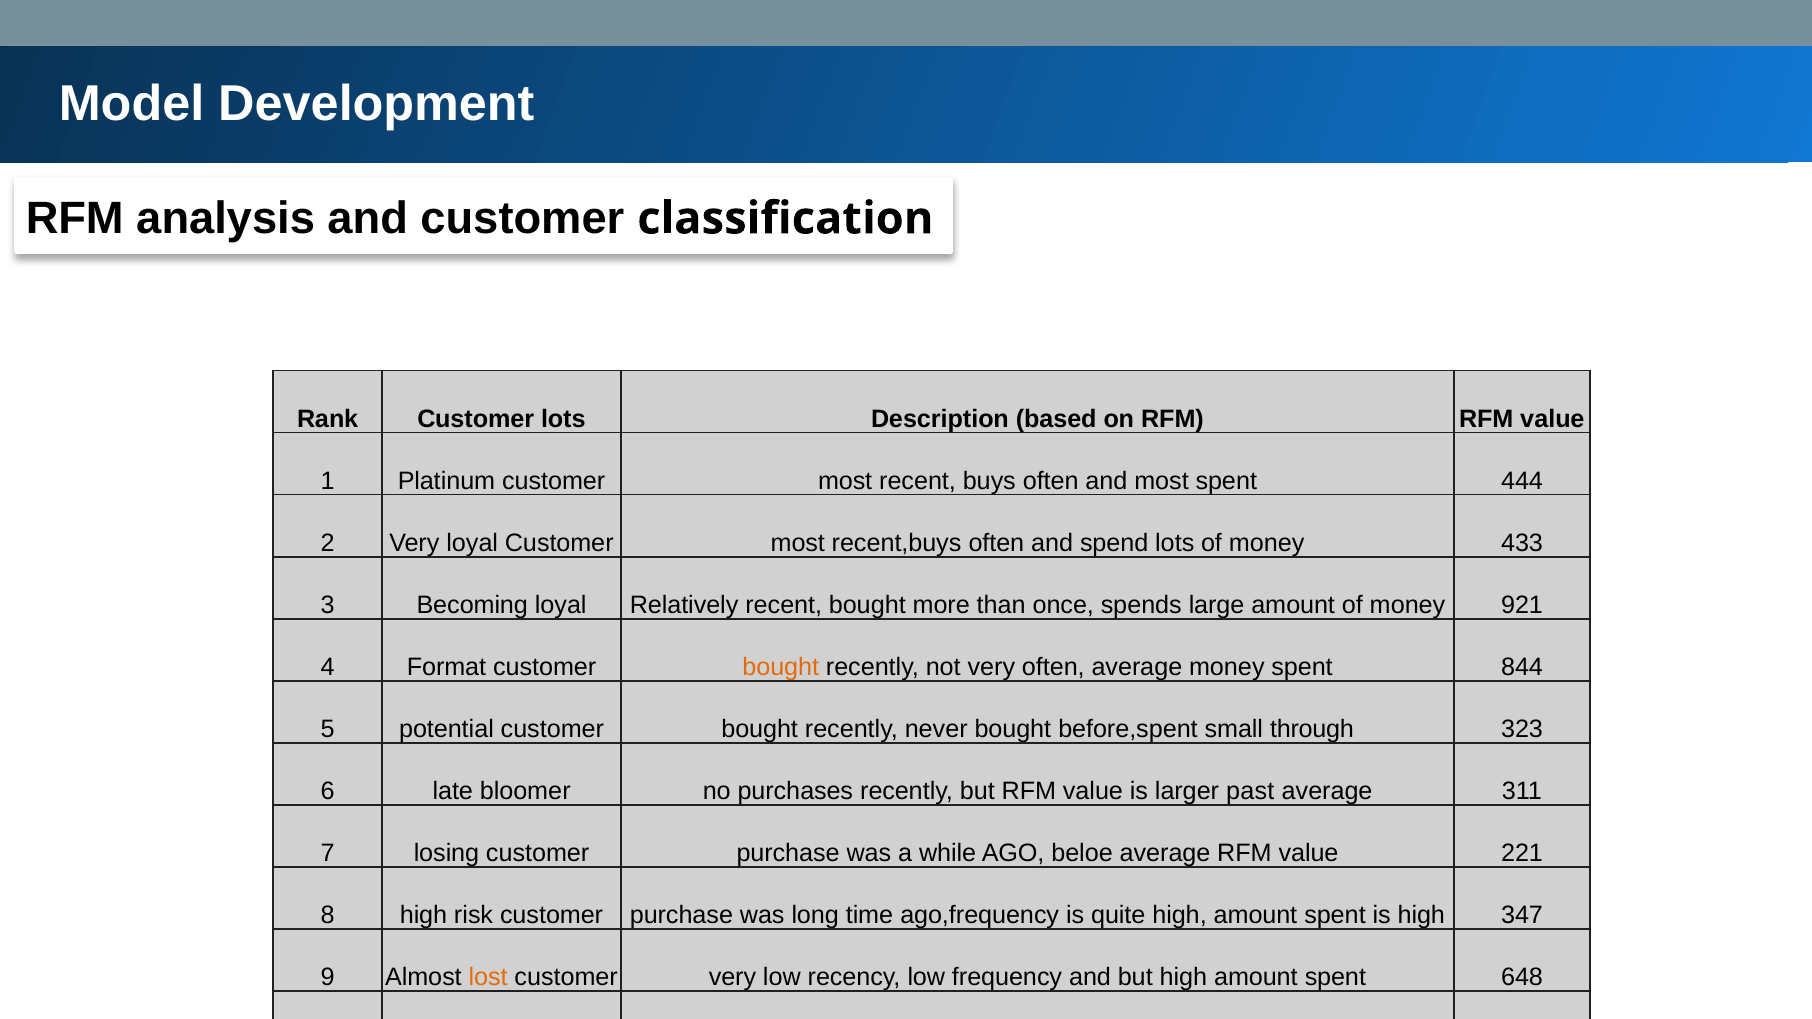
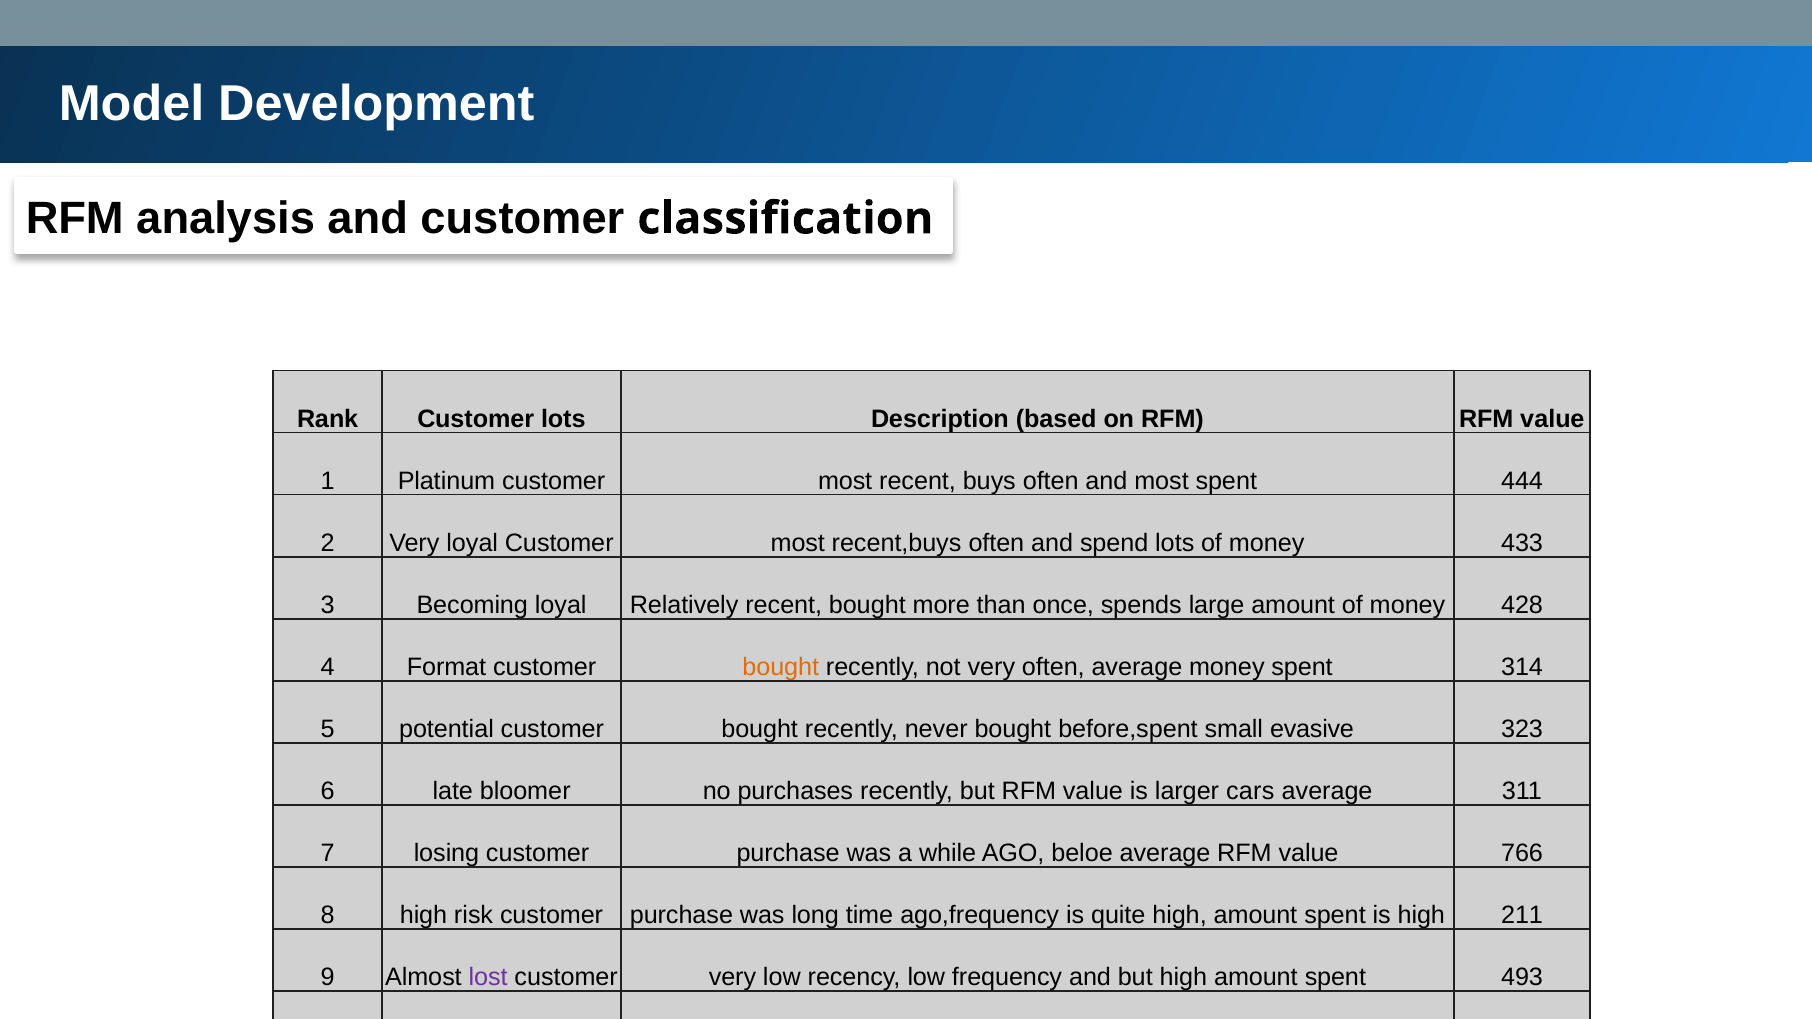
921: 921 -> 428 (1522, 605)
844: 844 -> 314 (1522, 667)
small through: through -> evasive (1312, 729)
past: past -> cars (1250, 791)
221: 221 -> 766 (1522, 853)
347: 347 -> 211 (1522, 916)
lost colour: orange -> purple (488, 978)
648: 648 -> 493 (1522, 978)
